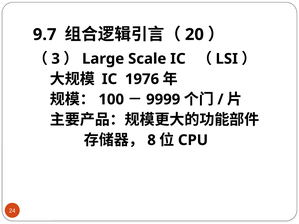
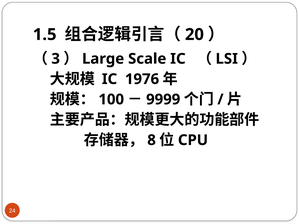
9.7: 9.7 -> 1.5 (45, 35)
